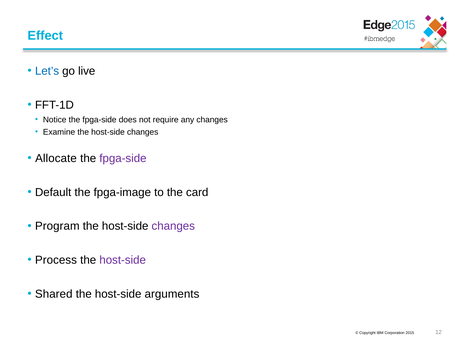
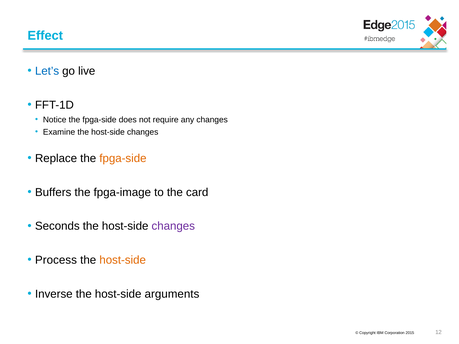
Allocate: Allocate -> Replace (56, 159)
fpga-side colour: purple -> orange (123, 159)
Default: Default -> Buffers (53, 192)
Program: Program -> Seconds (57, 226)
host-side colour: purple -> orange (123, 260)
Shared: Shared -> Inverse (54, 294)
